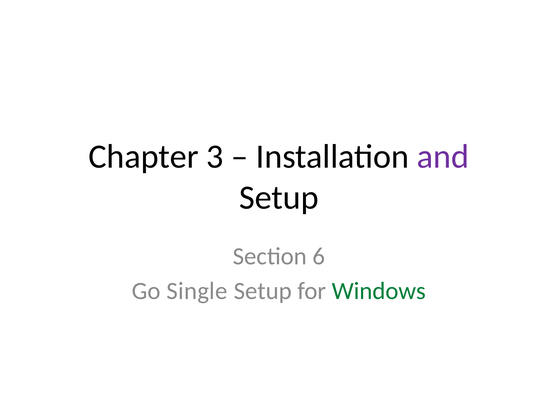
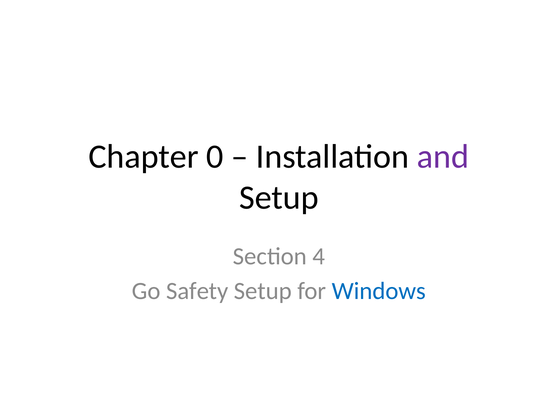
3: 3 -> 0 (215, 157)
6: 6 -> 4 (319, 257)
Single: Single -> Safety (197, 291)
Windows colour: green -> blue (379, 291)
